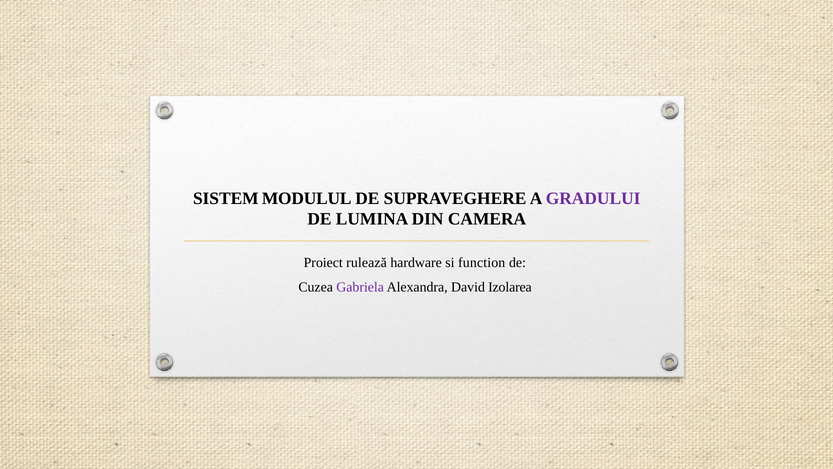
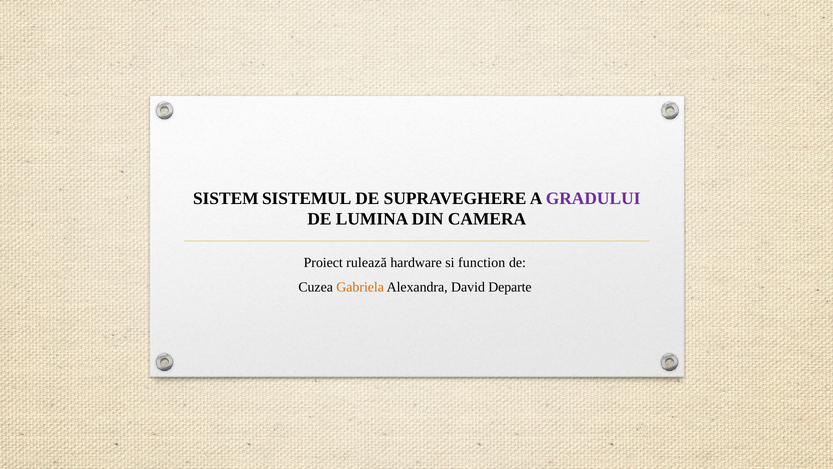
MODULUL: MODULUL -> SISTEMUL (307, 198)
Gabriela colour: purple -> orange (360, 287)
Izolarea: Izolarea -> Departe (510, 287)
